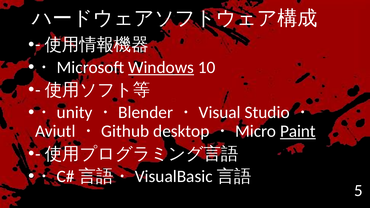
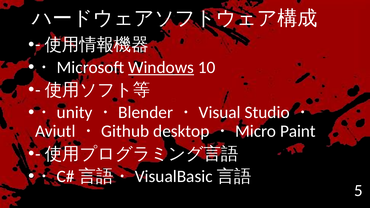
Paint underline: present -> none (298, 131)
